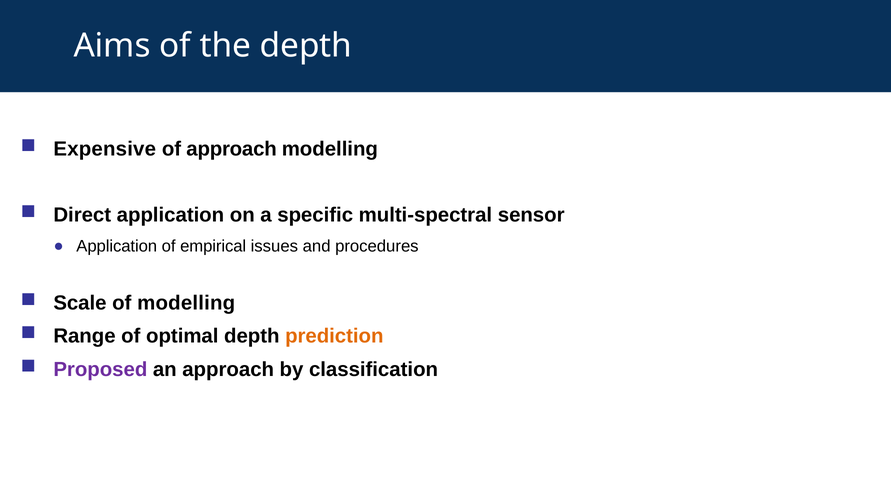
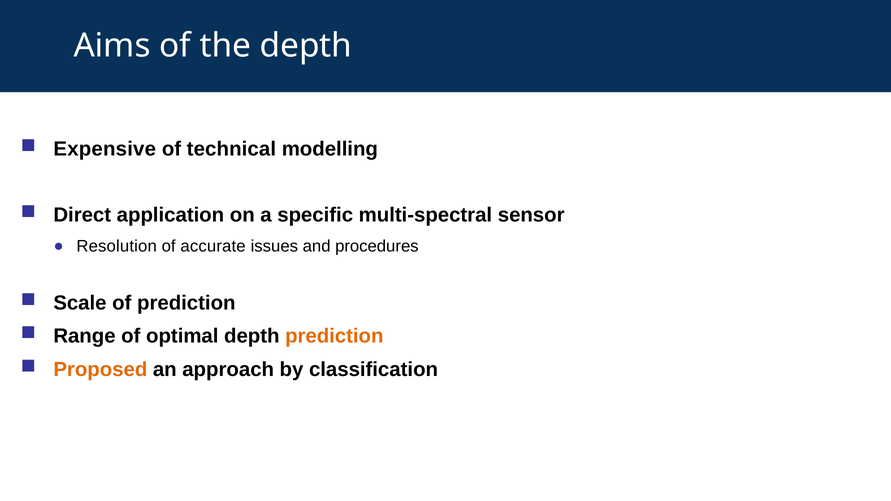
of approach: approach -> technical (231, 149)
Application: Application -> Resolution (117, 247)
empirical: empirical -> accurate (213, 247)
of modelling: modelling -> prediction (186, 303)
Proposed colour: purple -> orange (100, 369)
